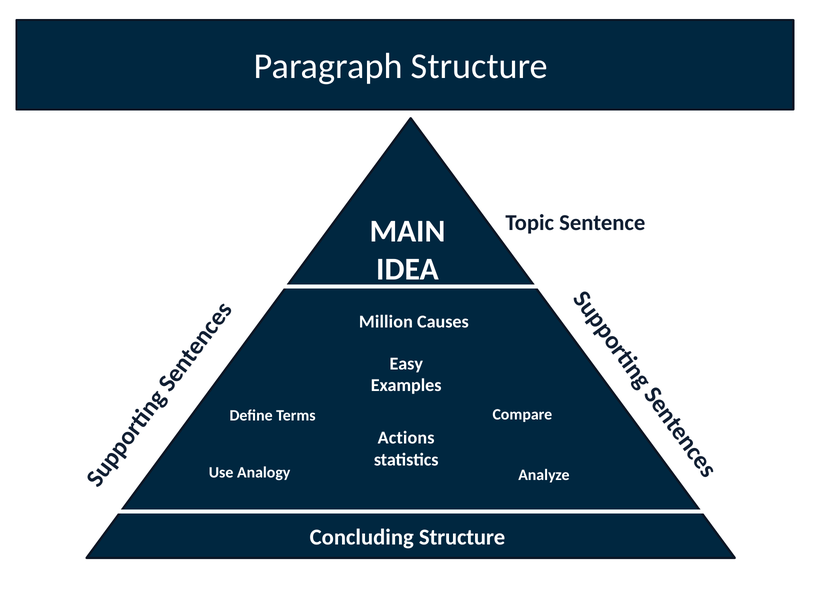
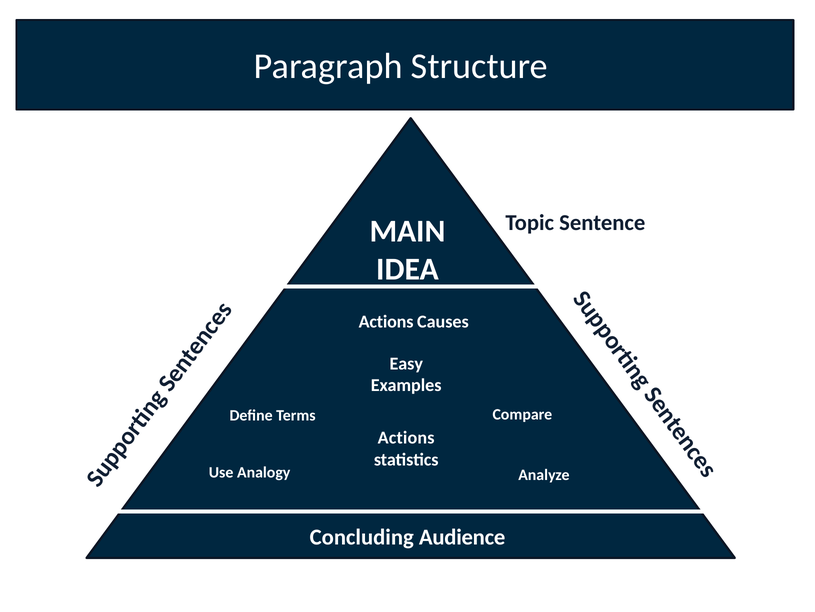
Million: Million -> Actions (386, 321)
Concluding Structure: Structure -> Audience (462, 537)
